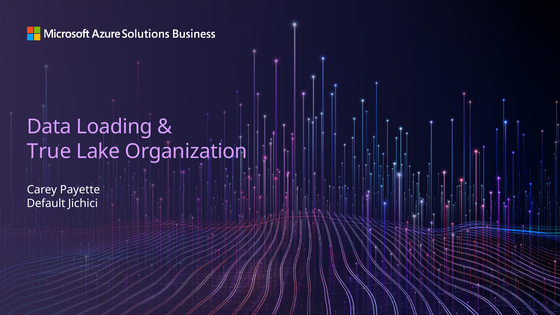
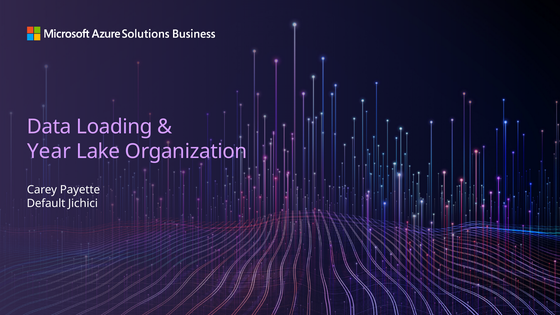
True: True -> Year (49, 151)
